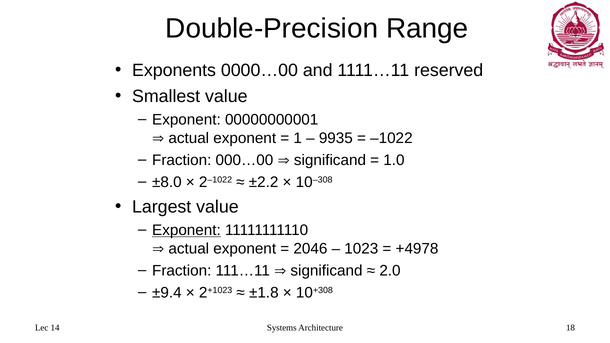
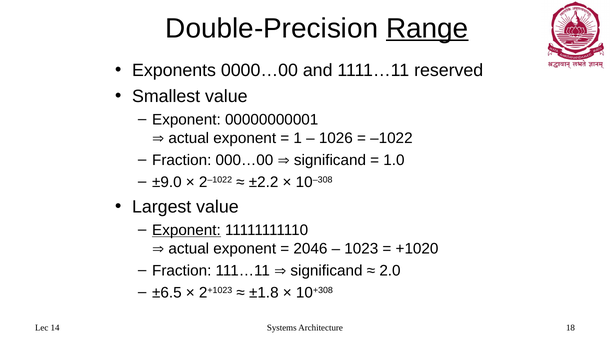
Range underline: none -> present (427, 28)
9935: 9935 -> 1026 (336, 138)
±8.0: ±8.0 -> ±9.0 (167, 182)
+4978: +4978 -> +1020 (417, 249)
±9.4: ±9.4 -> ±6.5 (167, 293)
